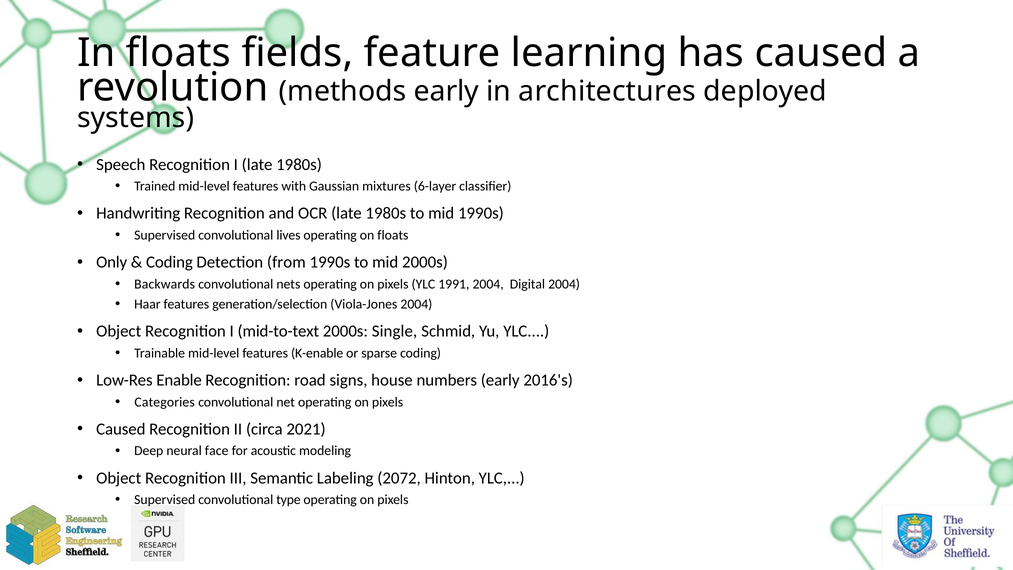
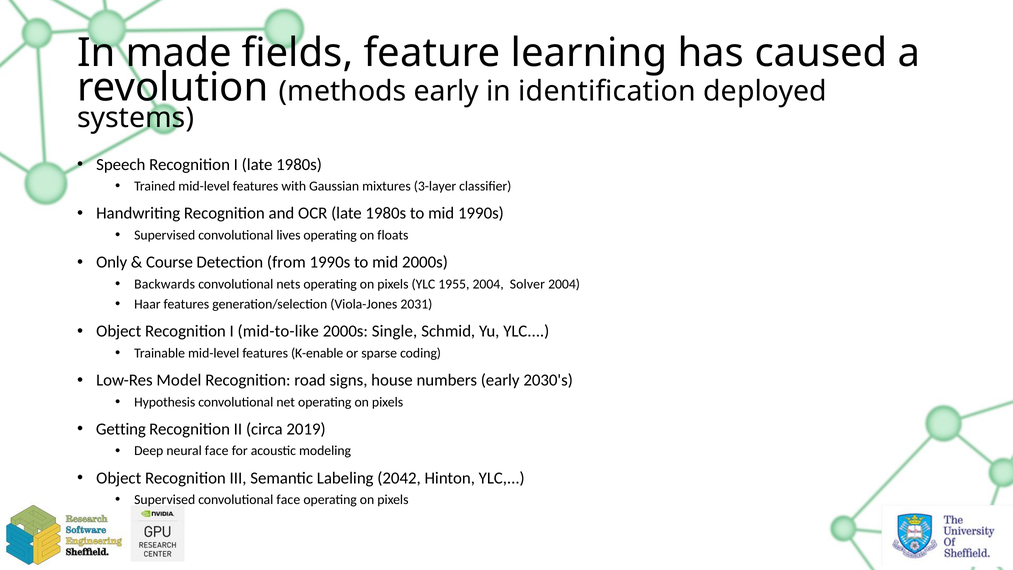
In floats: floats -> made (179, 53)
architectures: architectures -> identification (607, 91)
6-layer: 6-layer -> 3-layer (435, 186)
Coding: Coding -> Course (169, 262)
1991: 1991 -> 1955 (454, 284)
Digital: Digital -> Solver (527, 284)
Viola-Jones 2004: 2004 -> 2031 (416, 304)
mid-to-text: mid-to-text -> mid-to-like (278, 331)
Enable: Enable -> Model (179, 380)
2016's: 2016's -> 2030's (548, 380)
Categories: Categories -> Hypothesis (165, 402)
Caused: Caused -> Getting (121, 429)
2021: 2021 -> 2019 (306, 429)
2072: 2072 -> 2042 (399, 478)
convolutional type: type -> face (288, 500)
